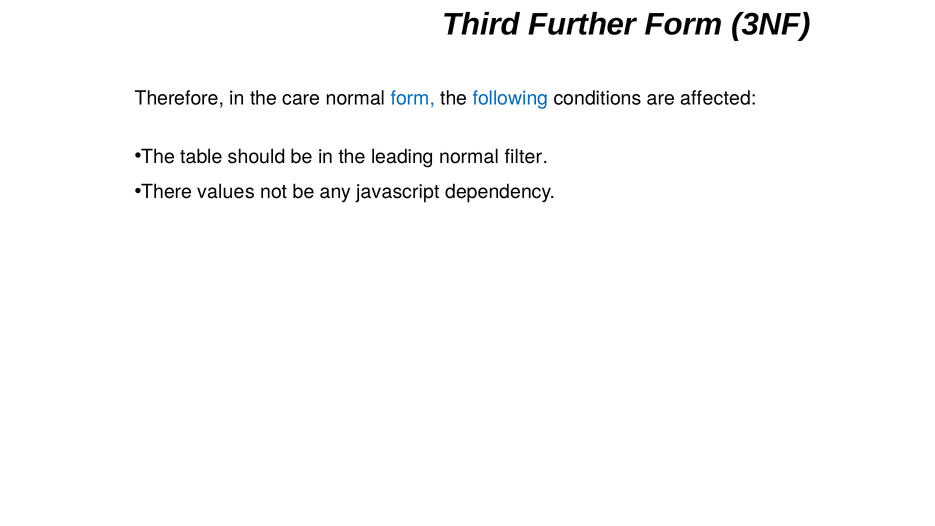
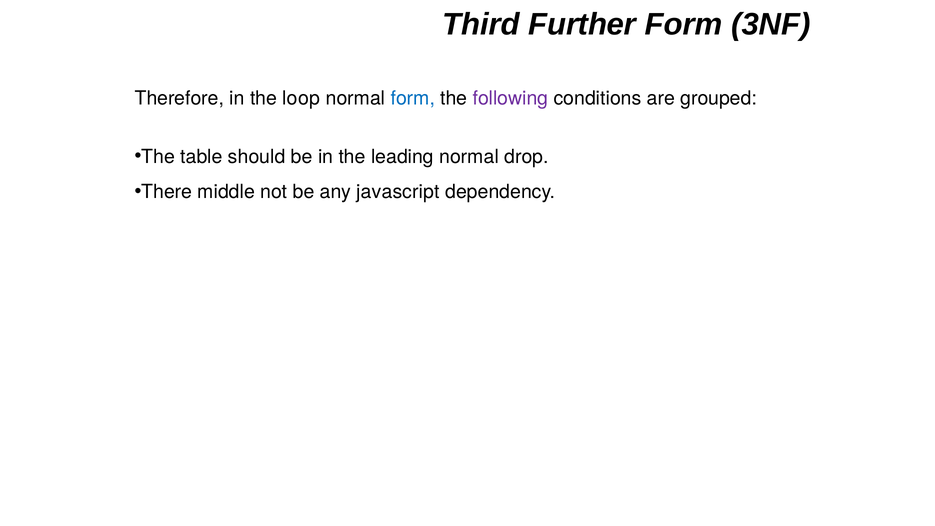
care: care -> loop (301, 98)
following colour: blue -> purple (510, 98)
affected: affected -> grouped (719, 98)
filter: filter -> drop (526, 157)
values: values -> middle (226, 192)
